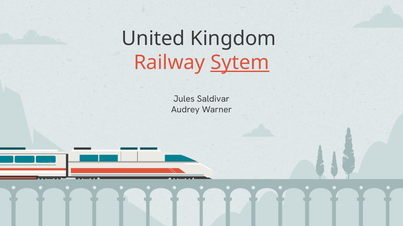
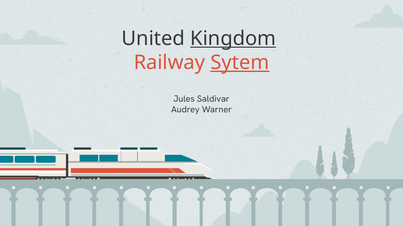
Kingdom underline: none -> present (233, 39)
